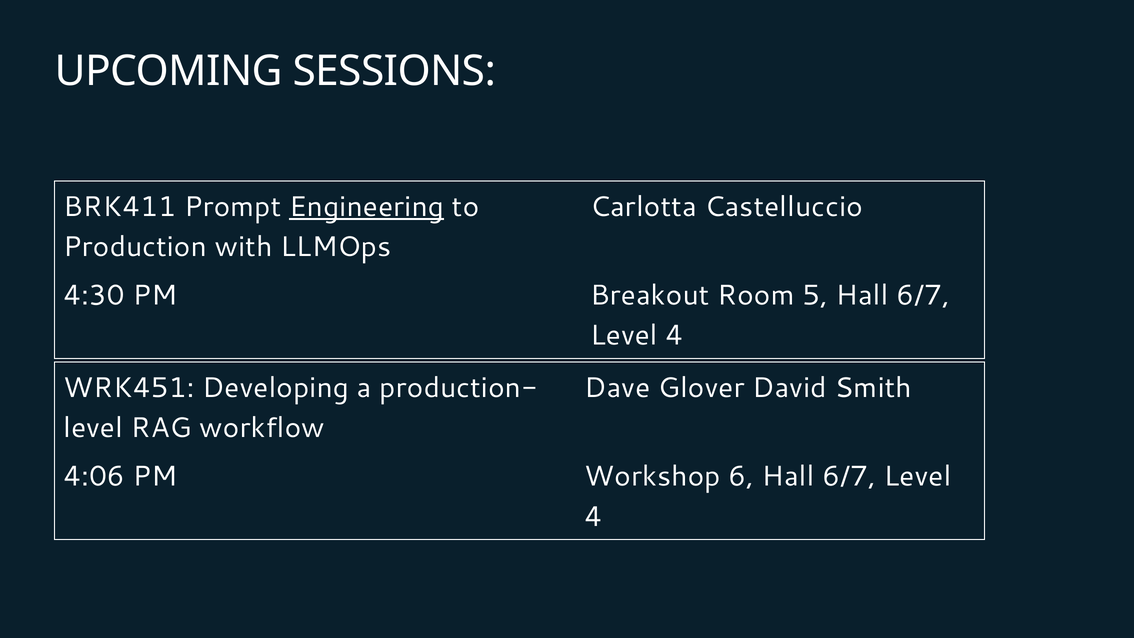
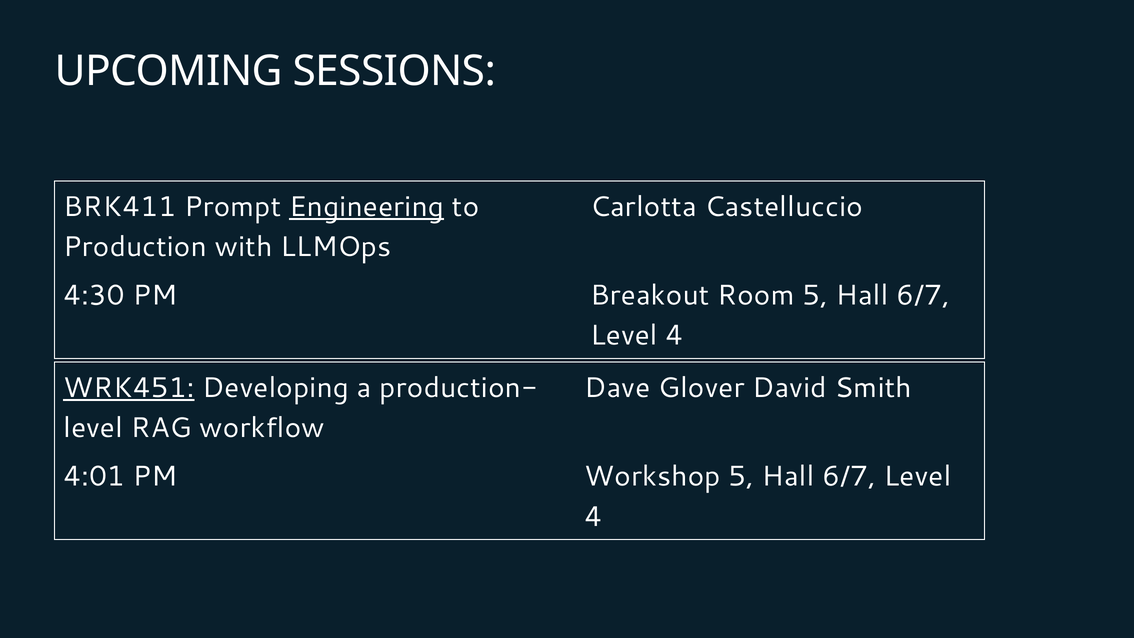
WRK451 underline: none -> present (129, 388)
4:06: 4:06 -> 4:01 (94, 476)
Workshop 6: 6 -> 5 (741, 476)
